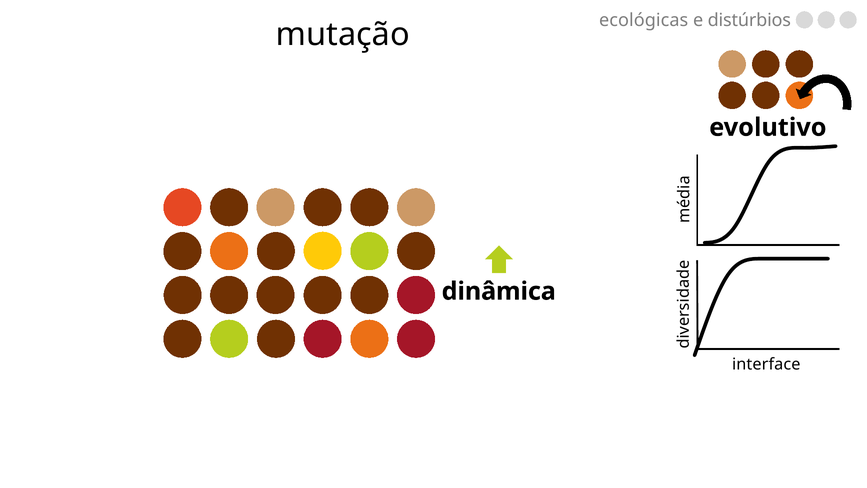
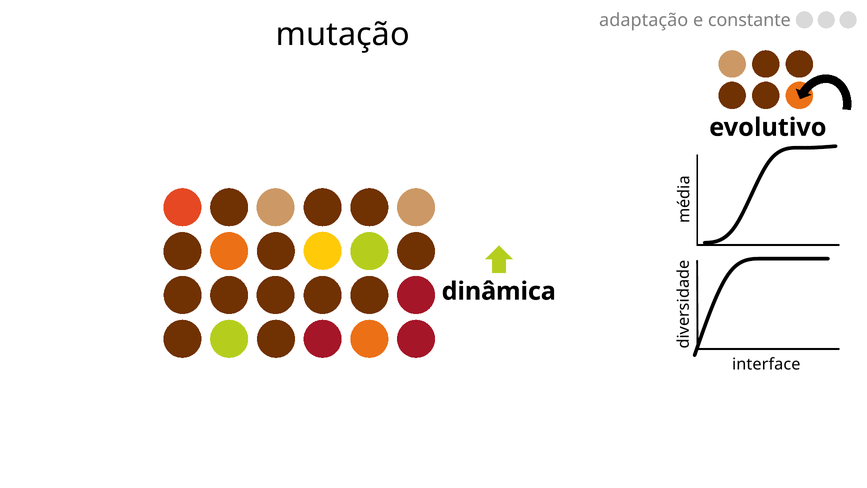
ecológicas: ecológicas -> adaptação (644, 20)
distúrbios: distúrbios -> constante (749, 20)
